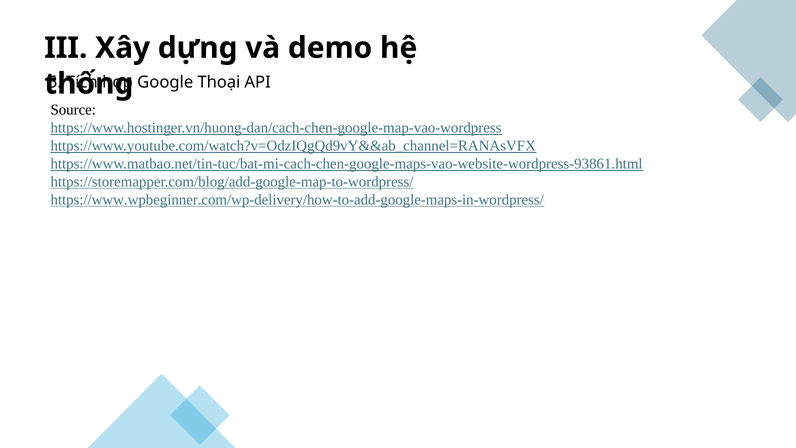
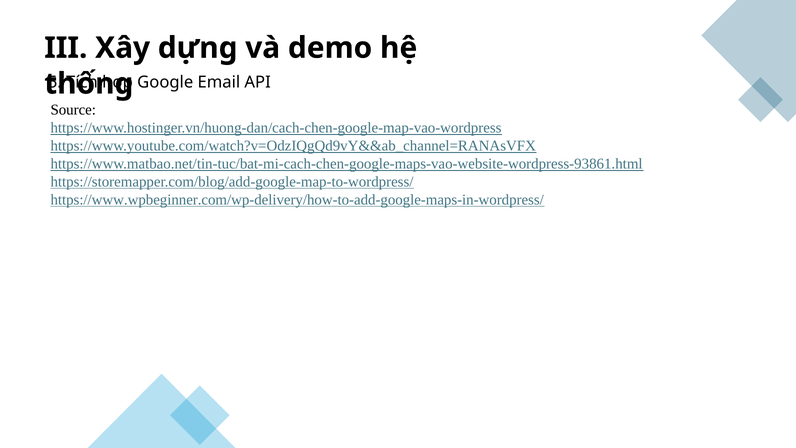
Thoại: Thoại -> Email (219, 82)
